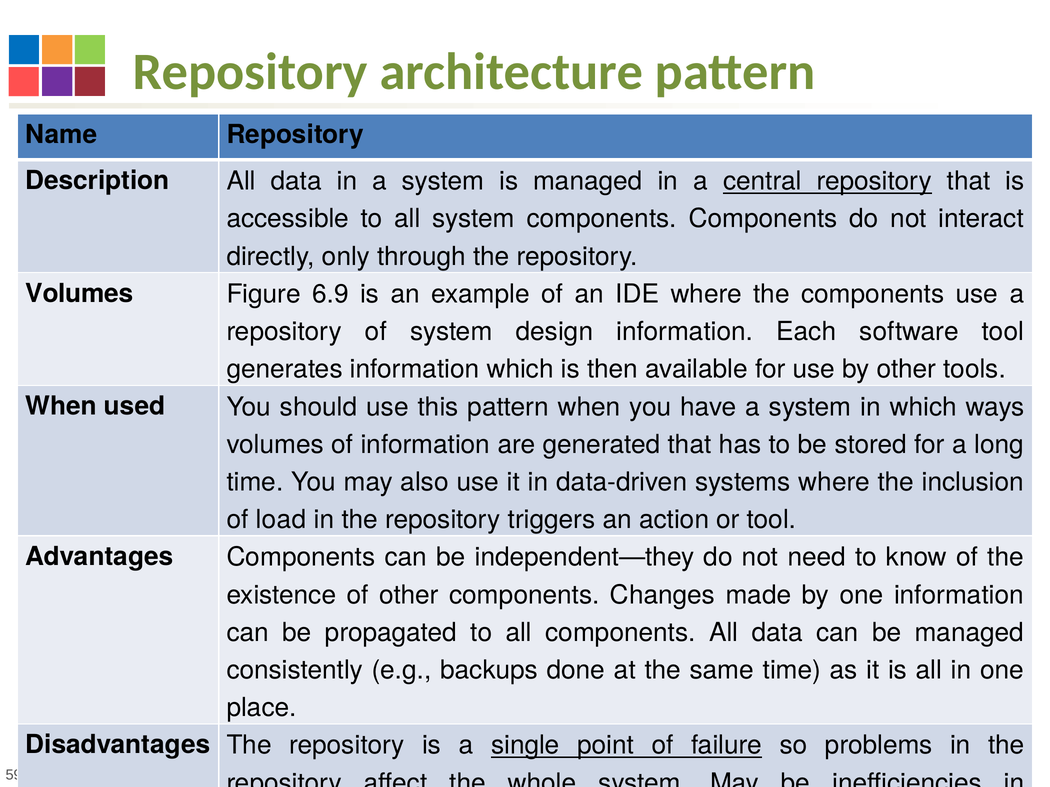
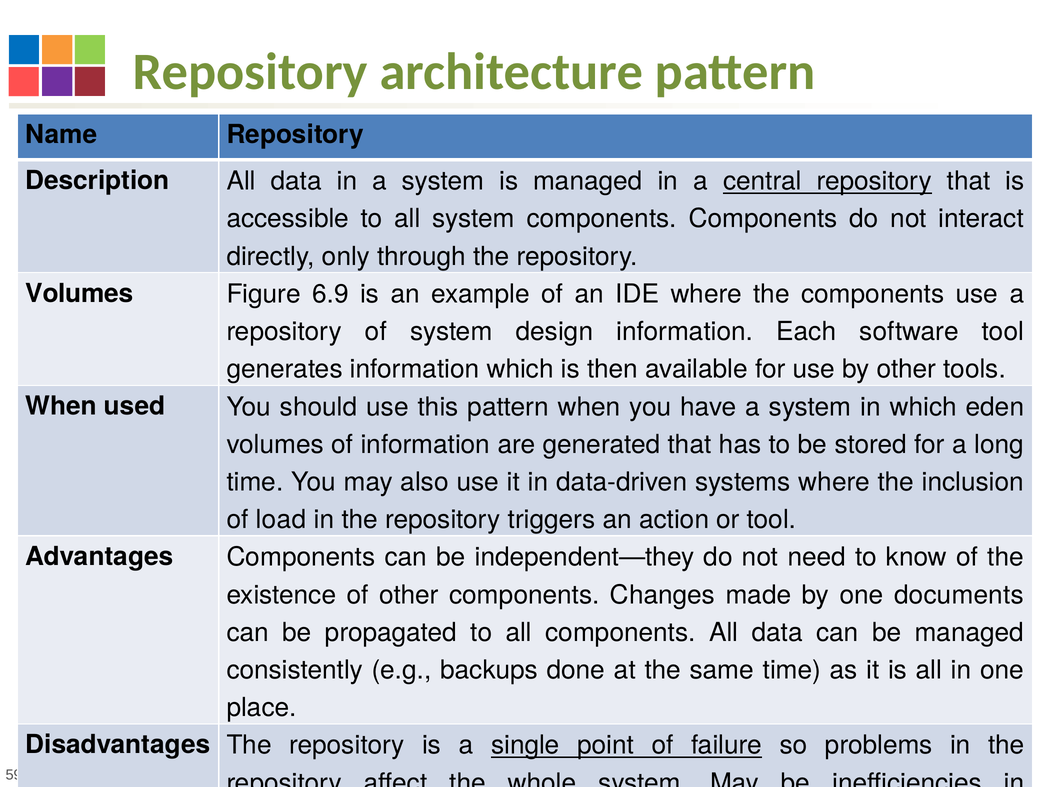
ways: ways -> eden (995, 407)
one information: information -> documents (959, 595)
